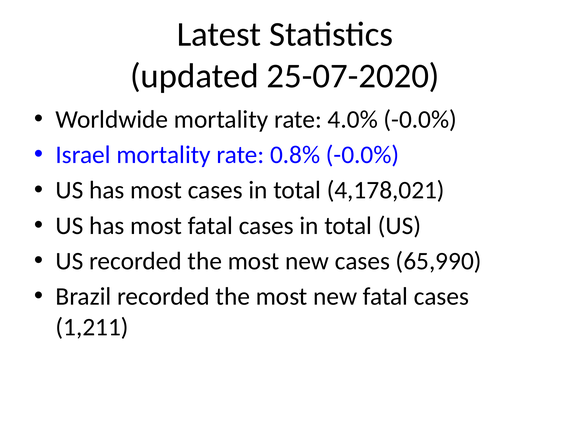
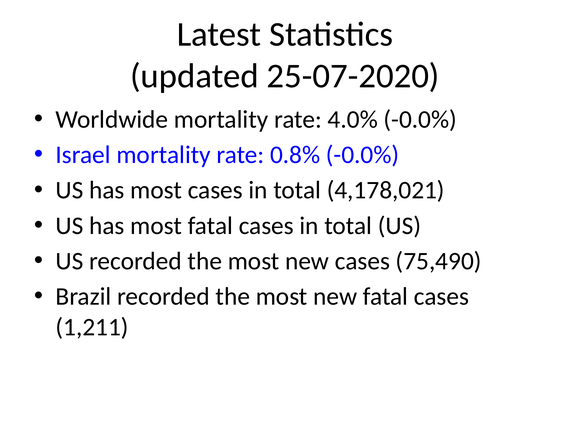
65,990: 65,990 -> 75,490 (439, 261)
